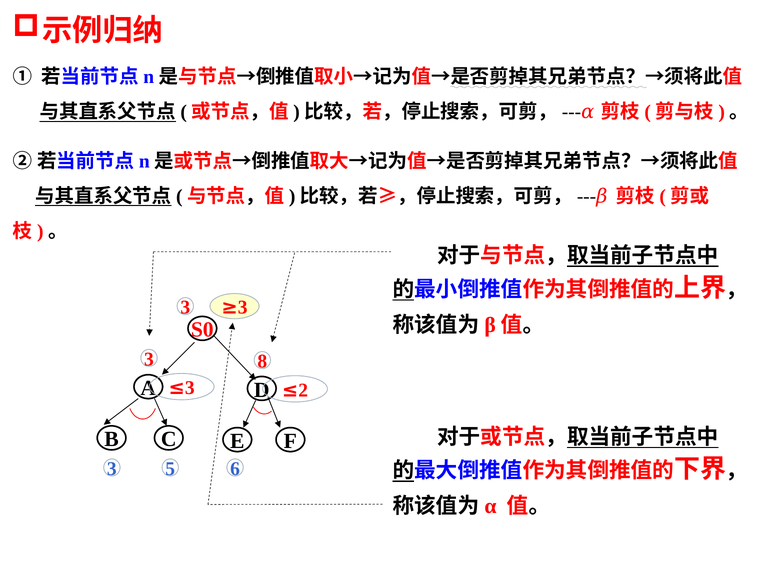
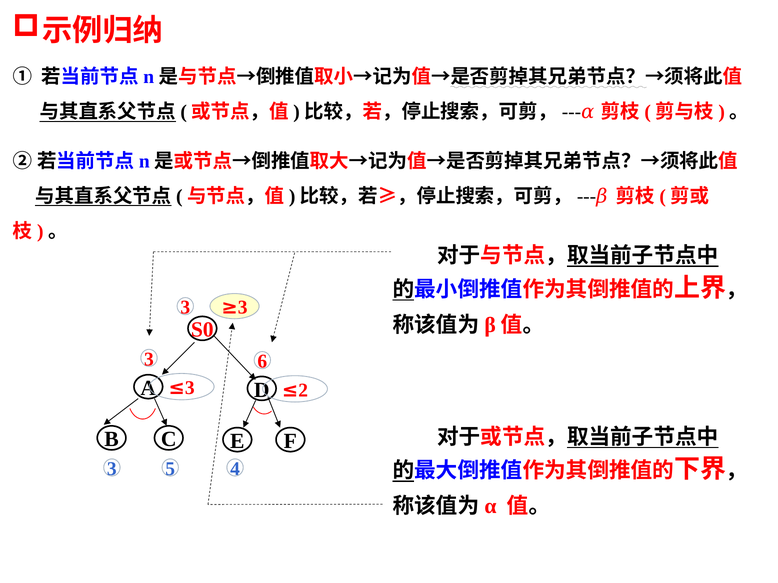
8: 8 -> 6 (262, 362)
6: 6 -> 4 (235, 469)
